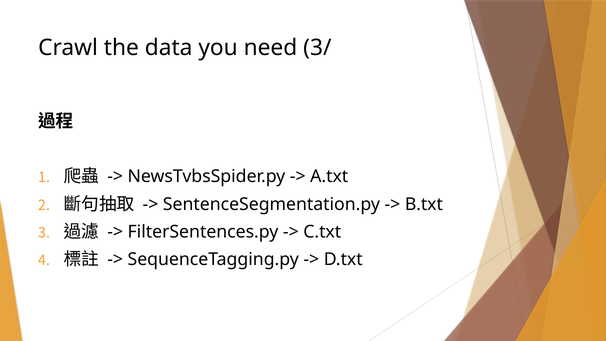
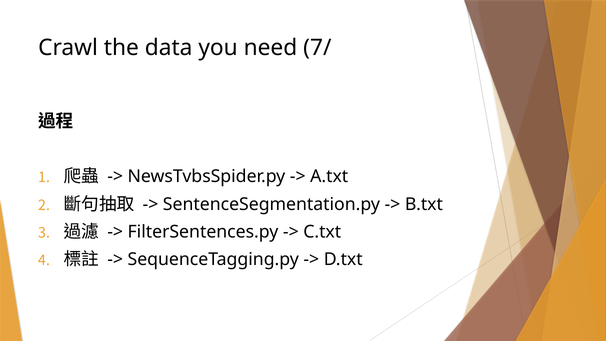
3/: 3/ -> 7/ (317, 48)
